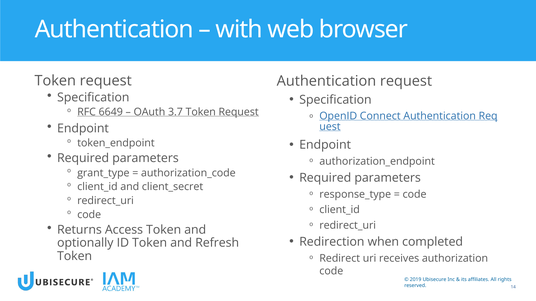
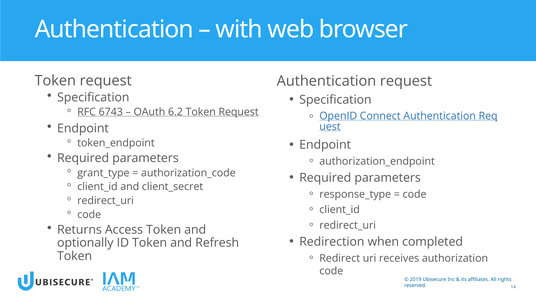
6649: 6649 -> 6743 (111, 112)
3.7: 3.7 -> 6.2 (175, 112)
